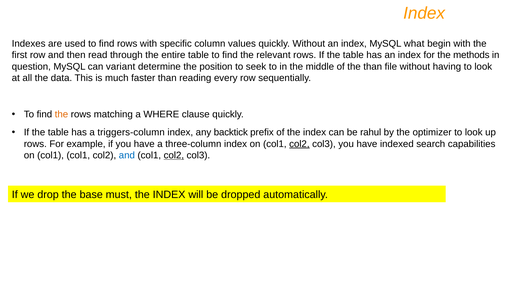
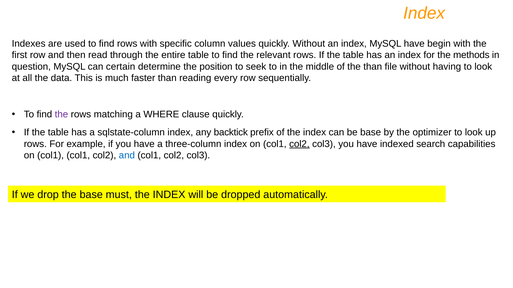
MySQL what: what -> have (414, 44)
variant: variant -> certain (121, 67)
the colour: orange -> purple (61, 115)
triggers-column: triggers-column -> sqlstate-column (131, 133)
be rahul: rahul -> base (371, 133)
col2 underline: present -> none (174, 156)
